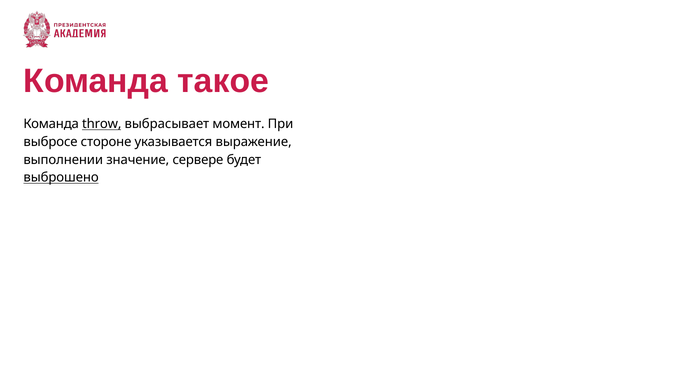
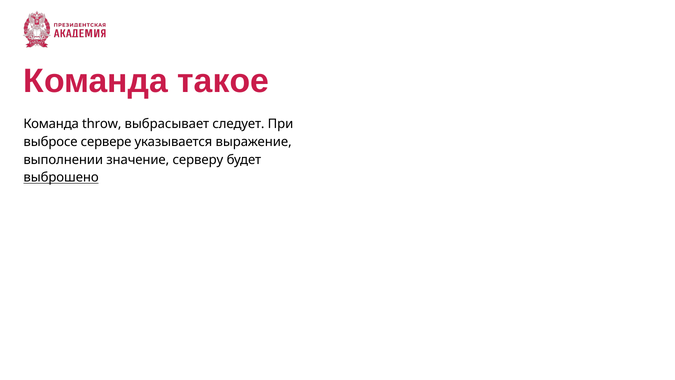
throw underline: present -> none (102, 124)
момент: момент -> следует (238, 124)
стороне: стороне -> сервере (106, 142)
сервере: сервере -> серверу (198, 160)
